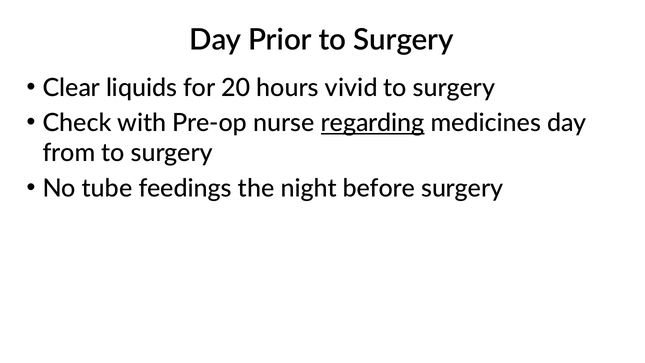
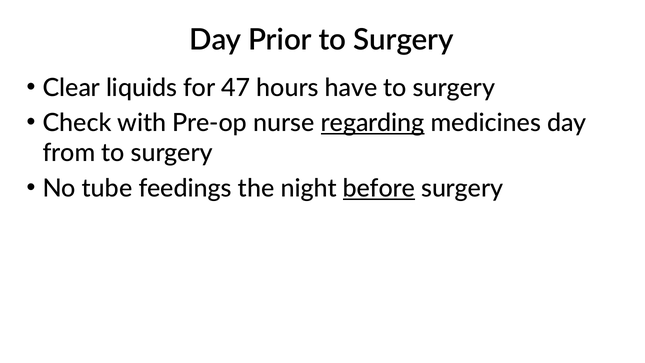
20: 20 -> 47 (236, 88)
vivid: vivid -> have (351, 88)
before underline: none -> present (379, 188)
